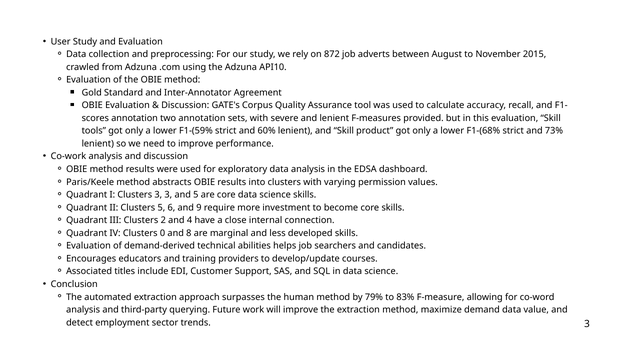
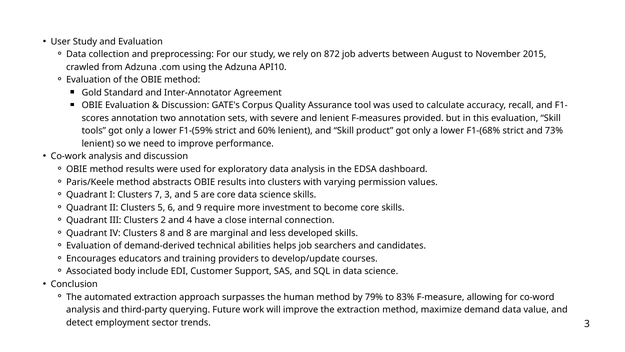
Clusters 3: 3 -> 7 (158, 195)
Clusters 0: 0 -> 8 (163, 233)
titles: titles -> body (125, 271)
